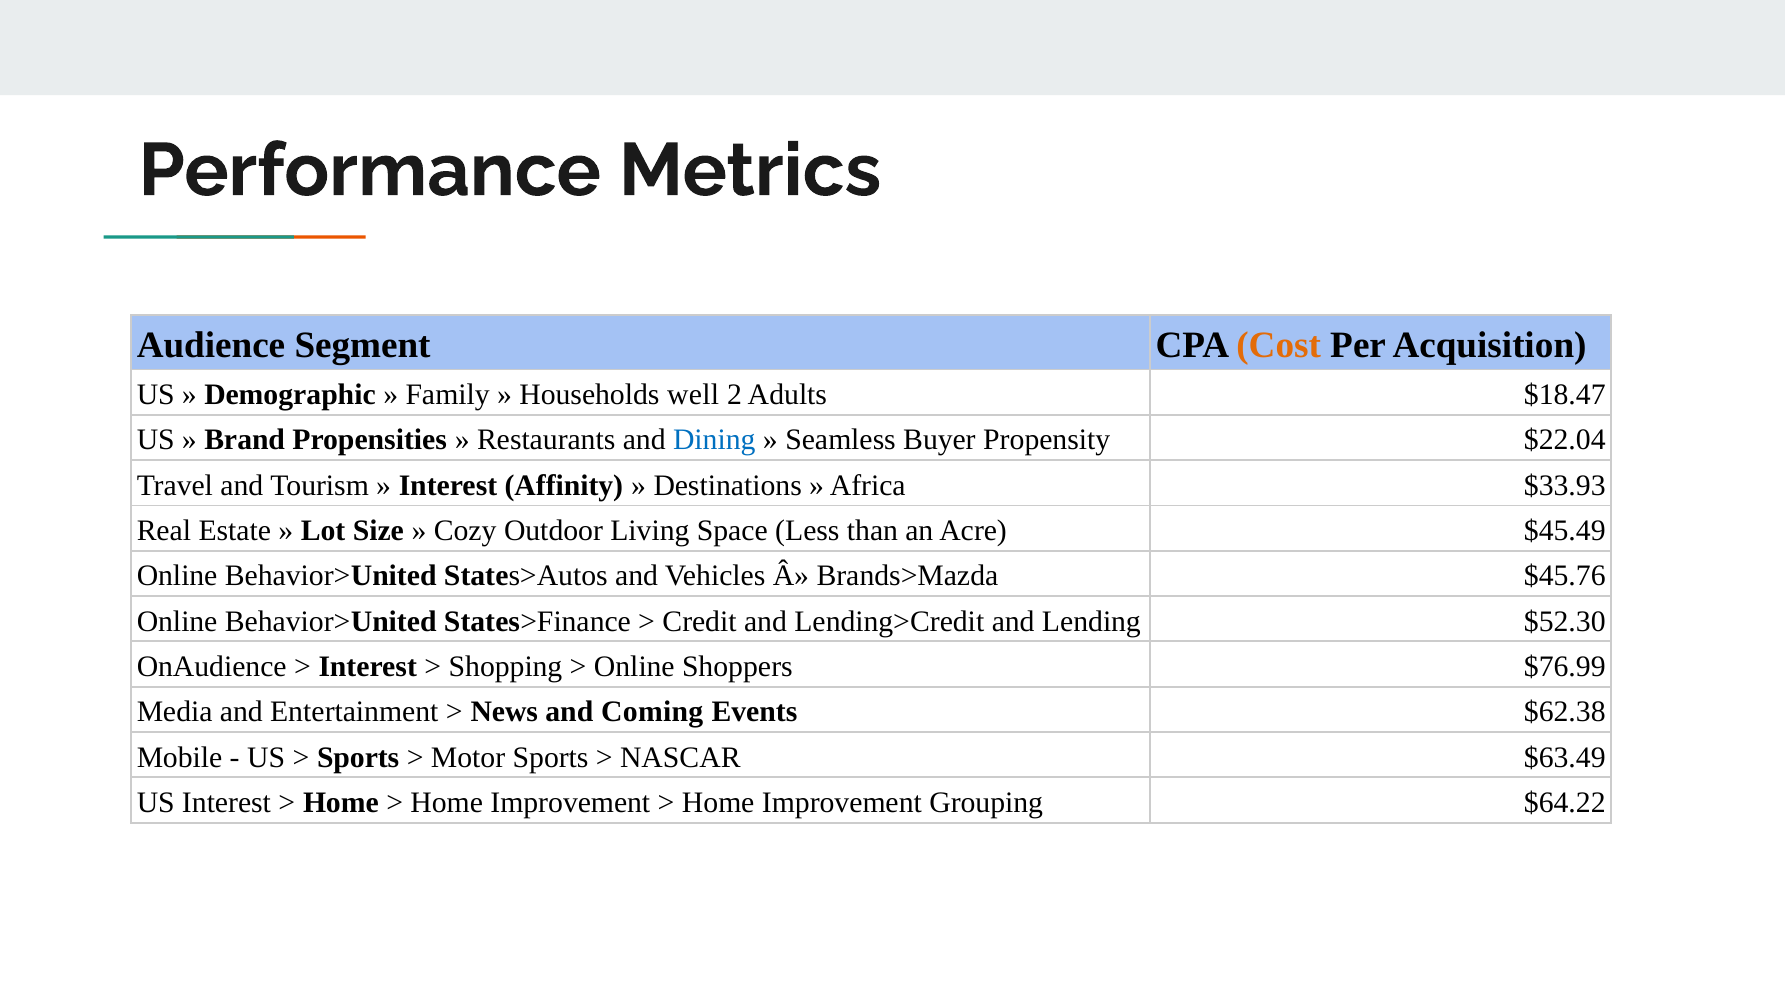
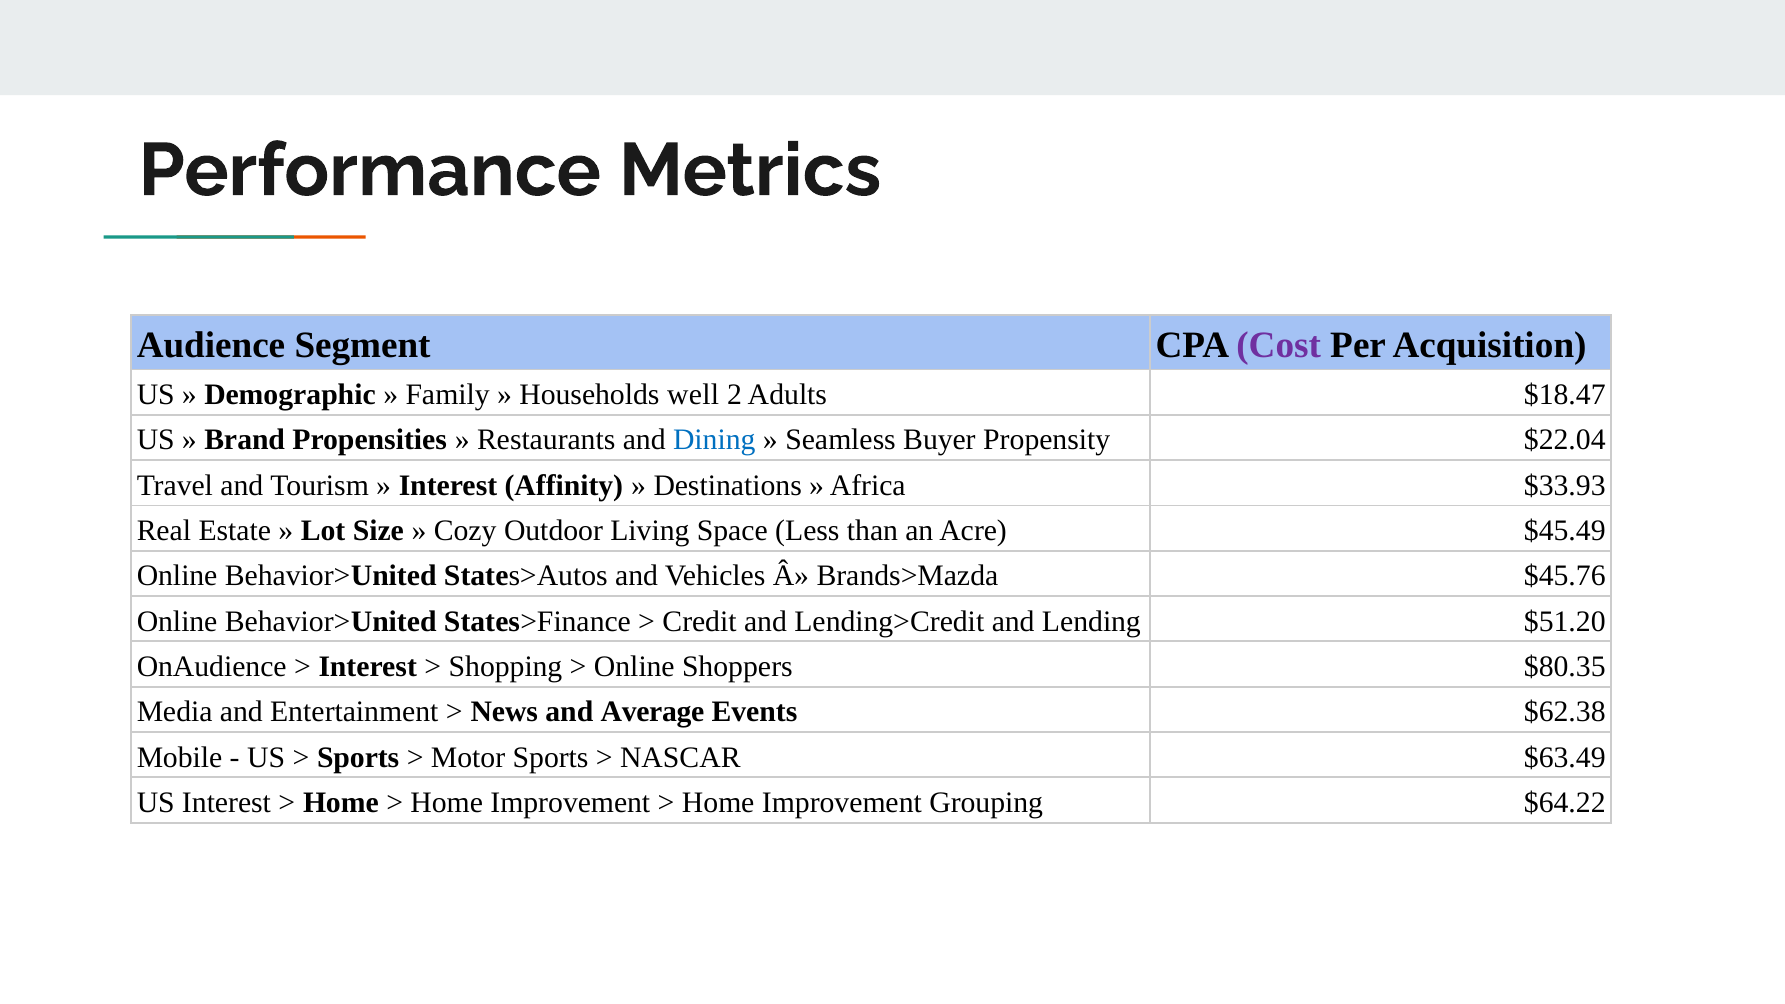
Cost colour: orange -> purple (1279, 346)
$52.30: $52.30 -> $51.20 (1565, 621)
$76.99: $76.99 -> $80.35 (1565, 667)
Coming: Coming -> Average (652, 712)
